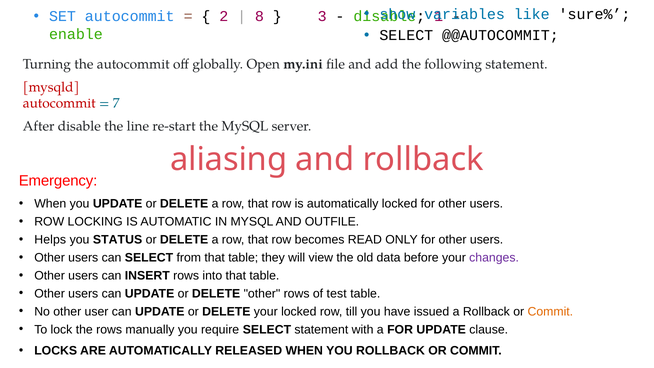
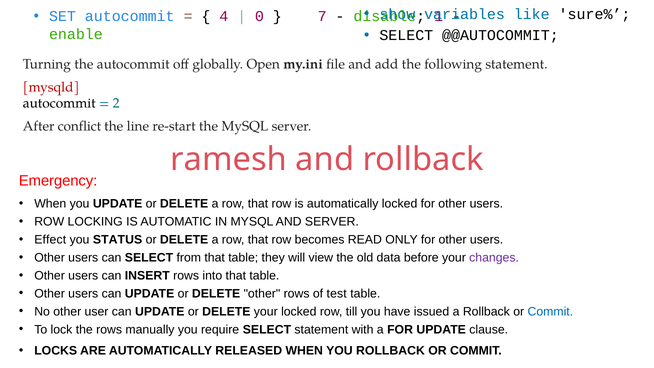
2: 2 -> 4 (224, 16)
8: 8 -> 0 (259, 16)
3: 3 -> 7 (322, 16)
autocommit colour: red -> black (59, 103)
7: 7 -> 2 (116, 103)
After disable: disable -> conflict (79, 126)
aliasing: aliasing -> ramesh (229, 159)
AND OUTFILE: OUTFILE -> SERVER (332, 222)
Helps: Helps -> Effect (50, 240)
Commit colour: orange -> blue (550, 311)
